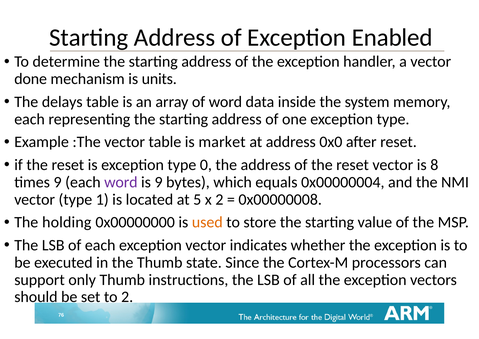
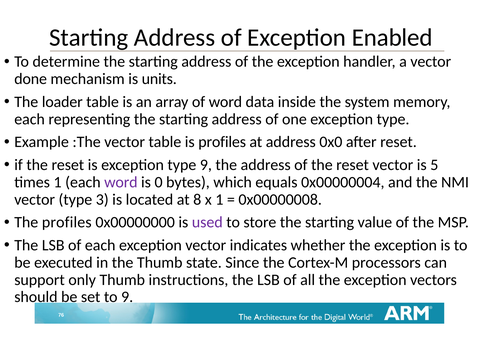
delays: delays -> loader (62, 102)
is market: market -> profiles (222, 142)
type 0: 0 -> 9 (206, 165)
8: 8 -> 5 (434, 165)
times 9: 9 -> 1 (58, 182)
is 9: 9 -> 0 (159, 182)
1: 1 -> 3 (102, 199)
5: 5 -> 8 (197, 199)
x 2: 2 -> 1 (219, 199)
The holding: holding -> profiles (67, 222)
used colour: orange -> purple (207, 222)
to 2: 2 -> 9 (127, 297)
